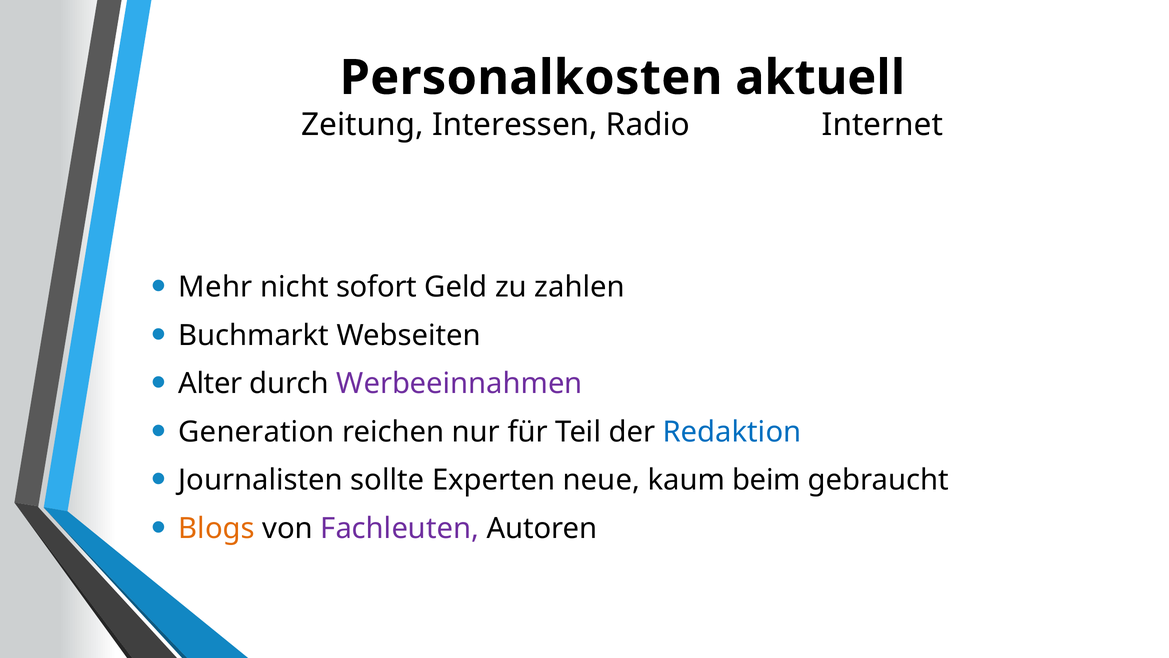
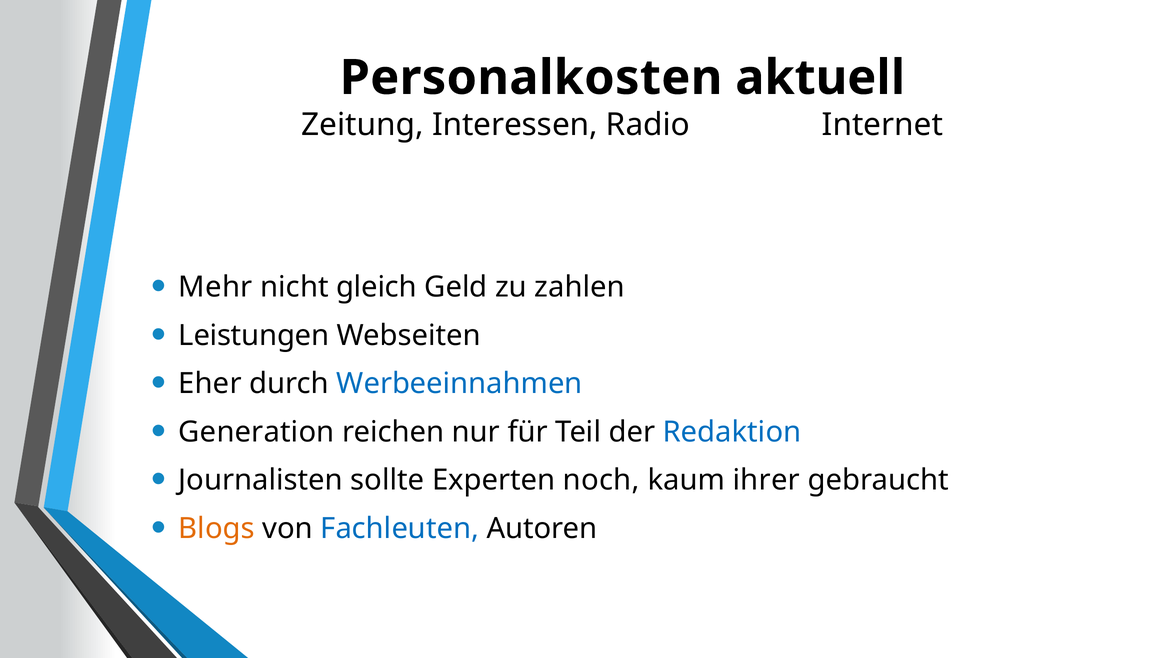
sofort: sofort -> gleich (376, 287)
Buchmarkt: Buchmarkt -> Leistungen (254, 335)
Alter: Alter -> Eher (210, 383)
Werbeeinnahmen colour: purple -> blue (459, 383)
neue: neue -> noch (601, 480)
beim: beim -> ihrer (766, 480)
Fachleuten colour: purple -> blue (400, 528)
